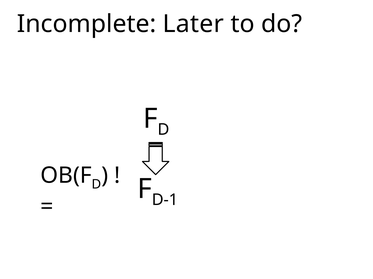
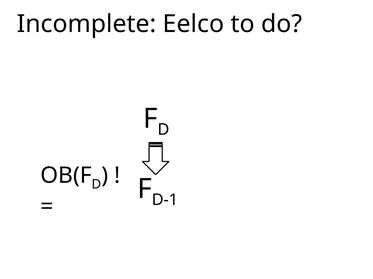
Later: Later -> Eelco (193, 24)
